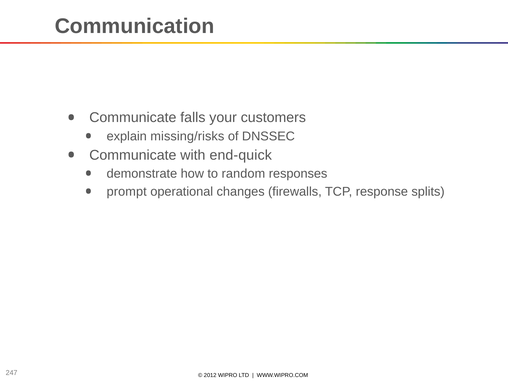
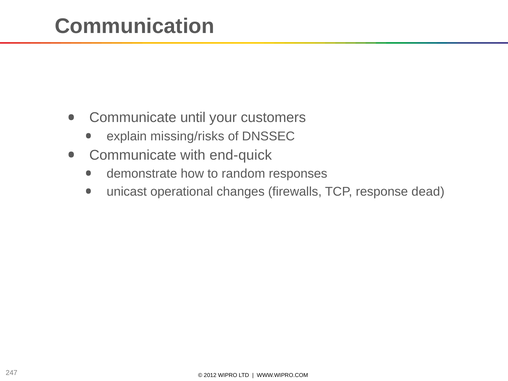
falls: falls -> until (193, 118)
prompt: prompt -> unicast (127, 191)
splits: splits -> dead (428, 191)
